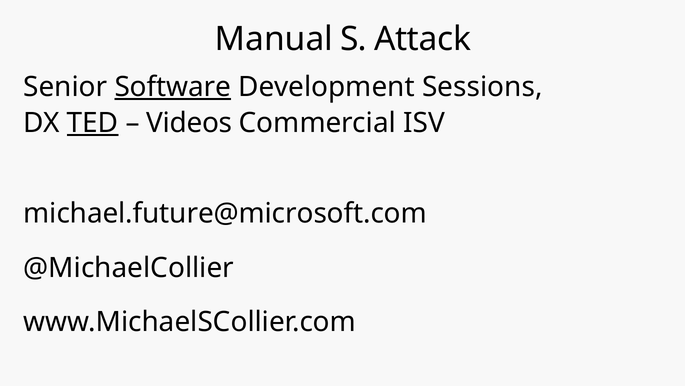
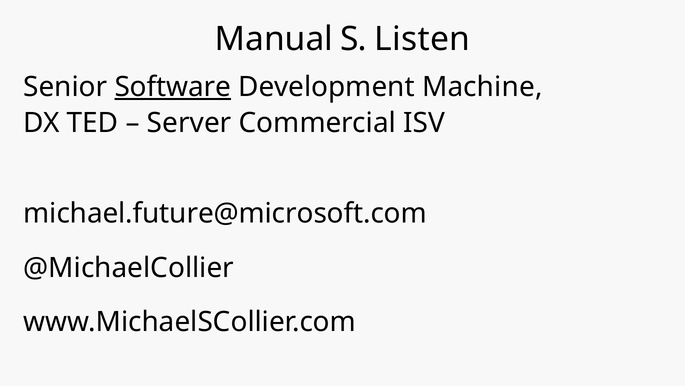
Attack: Attack -> Listen (422, 39)
Sessions: Sessions -> Machine (482, 87)
TED underline: present -> none (93, 123)
Videos: Videos -> Server (189, 123)
